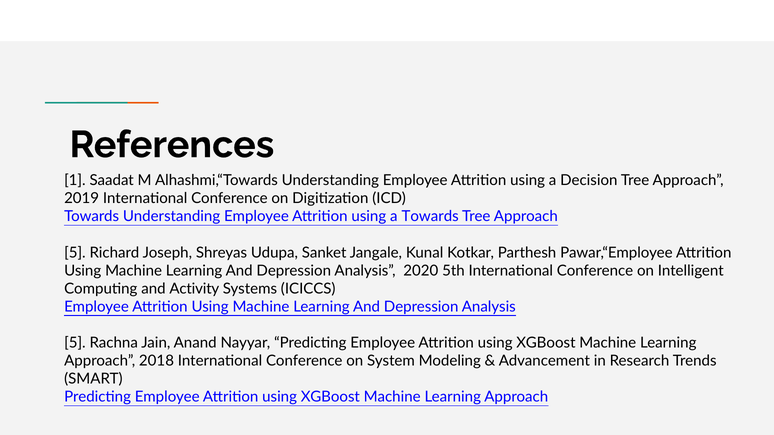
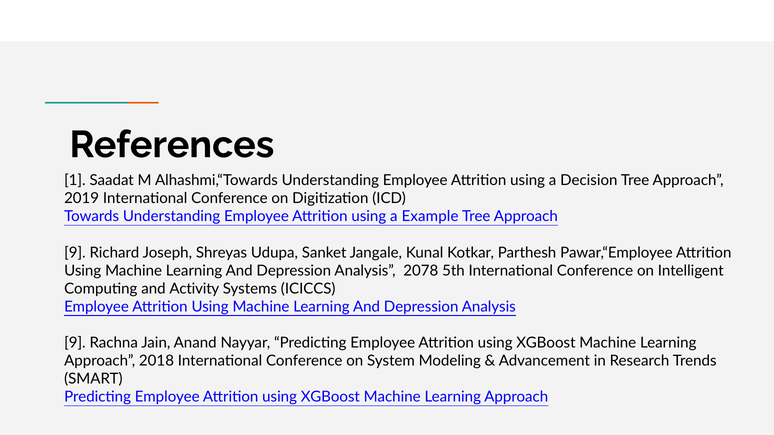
a Towards: Towards -> Example (430, 217)
5: 5 -> 9 (75, 253)
2020: 2020 -> 2078 (421, 271)
5: 5 -> 9 (75, 343)
